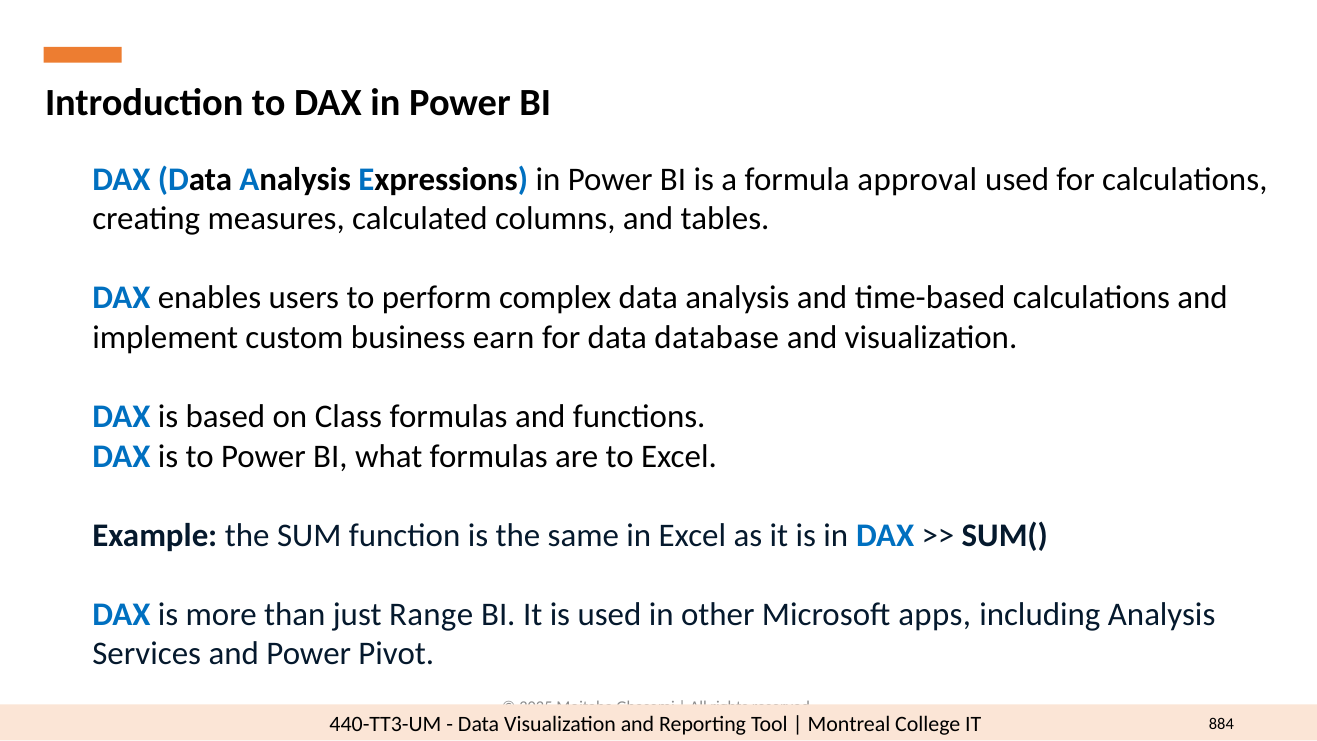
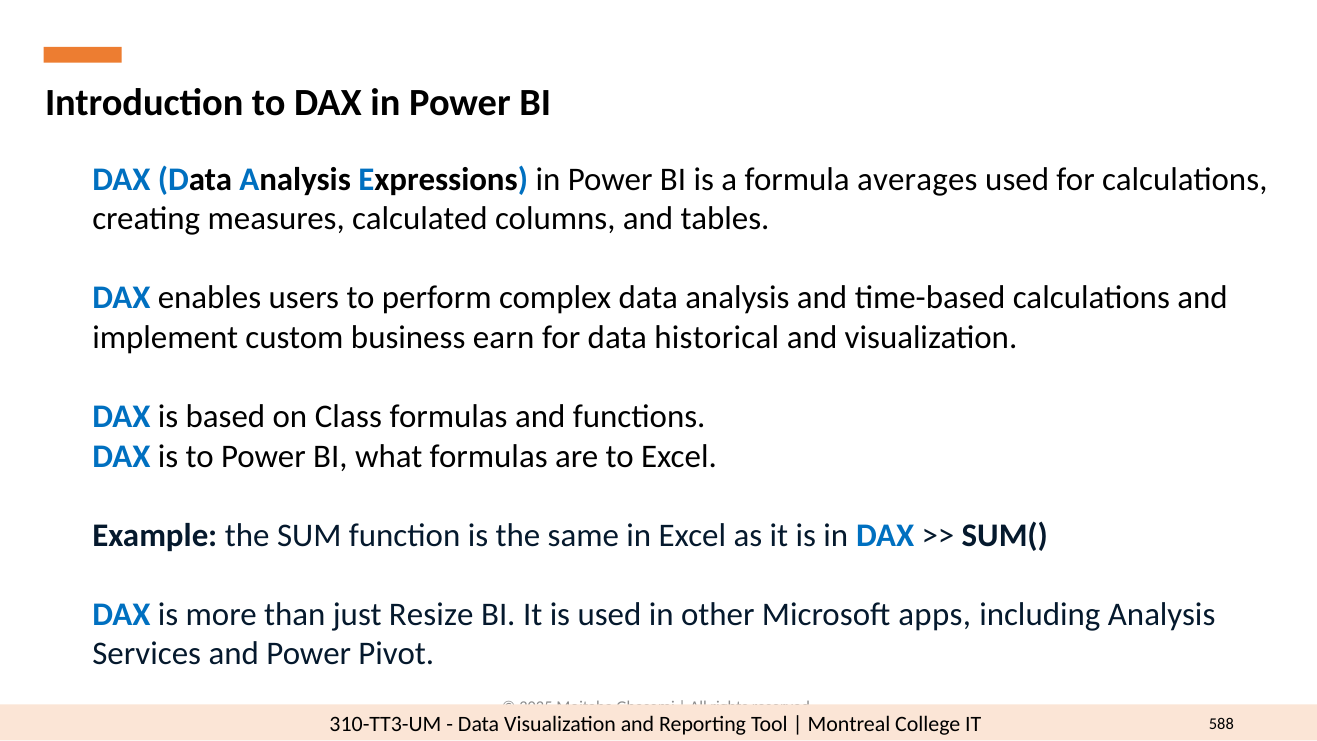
approval: approval -> averages (917, 179)
database: database -> historical (717, 337)
Range: Range -> Resize (431, 614)
440-TT3-UM: 440-TT3-UM -> 310-TT3-UM (385, 724)
884: 884 -> 588 (1221, 723)
